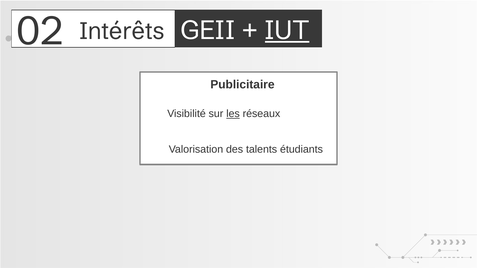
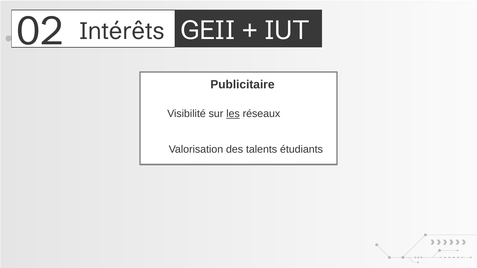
IUT underline: present -> none (287, 30)
